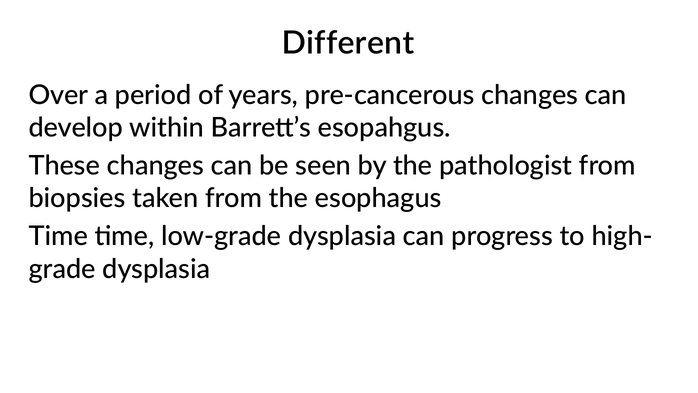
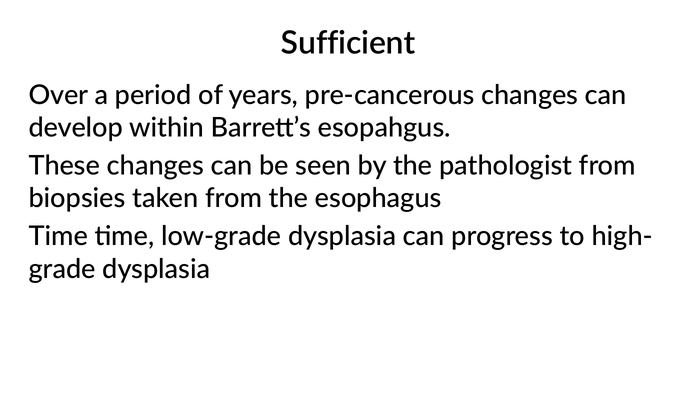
Different: Different -> Sufficient (348, 43)
